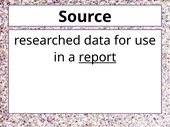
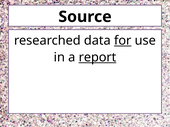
for underline: none -> present (123, 41)
